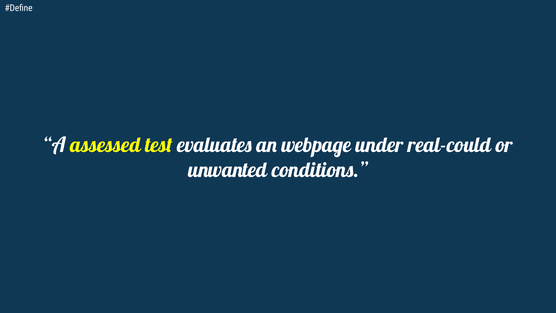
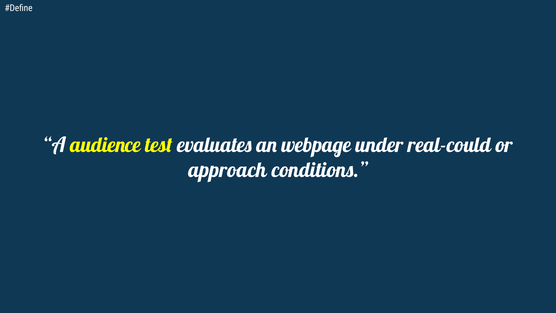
assessed: assessed -> audience (106, 145)
unwanted: unwanted -> approach (228, 170)
